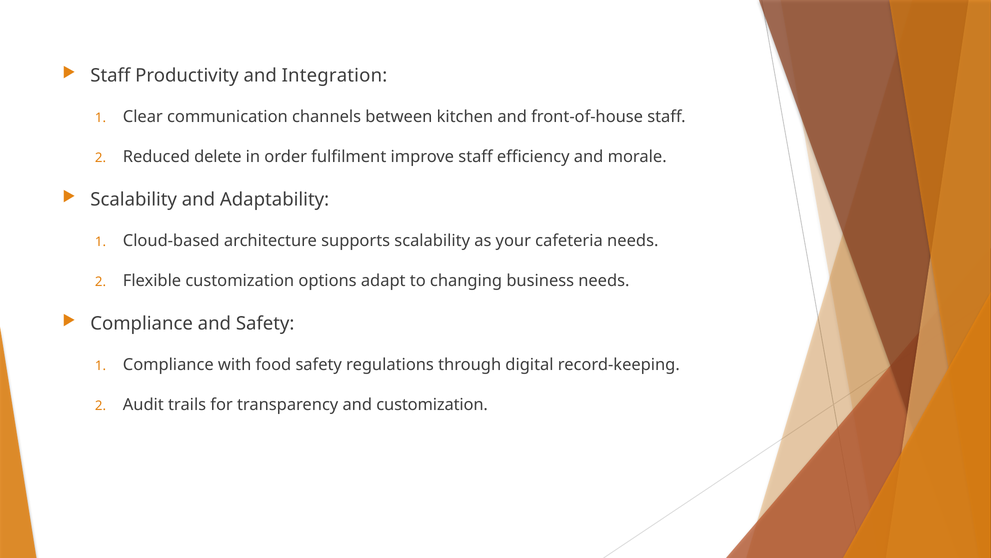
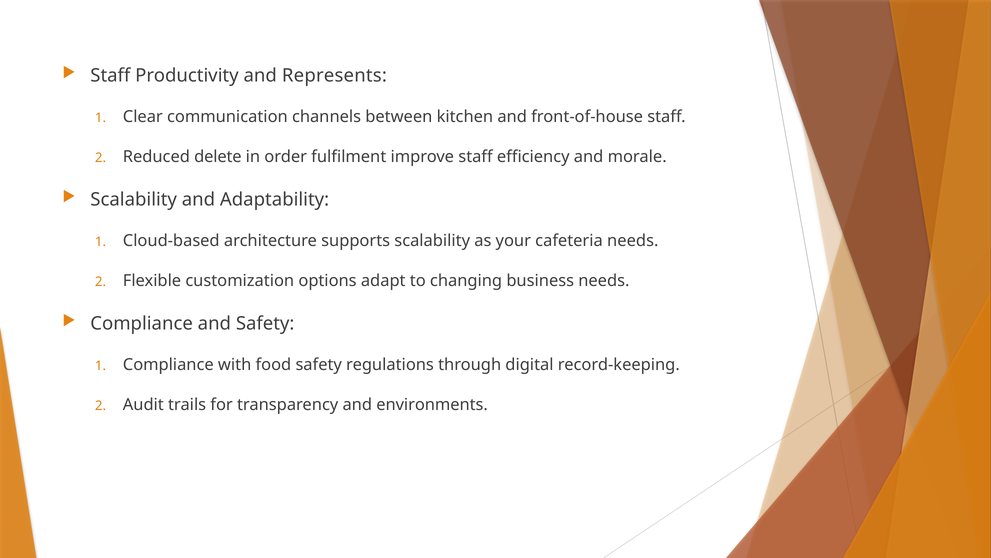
Integration: Integration -> Represents (334, 75)
and customization: customization -> environments (432, 404)
